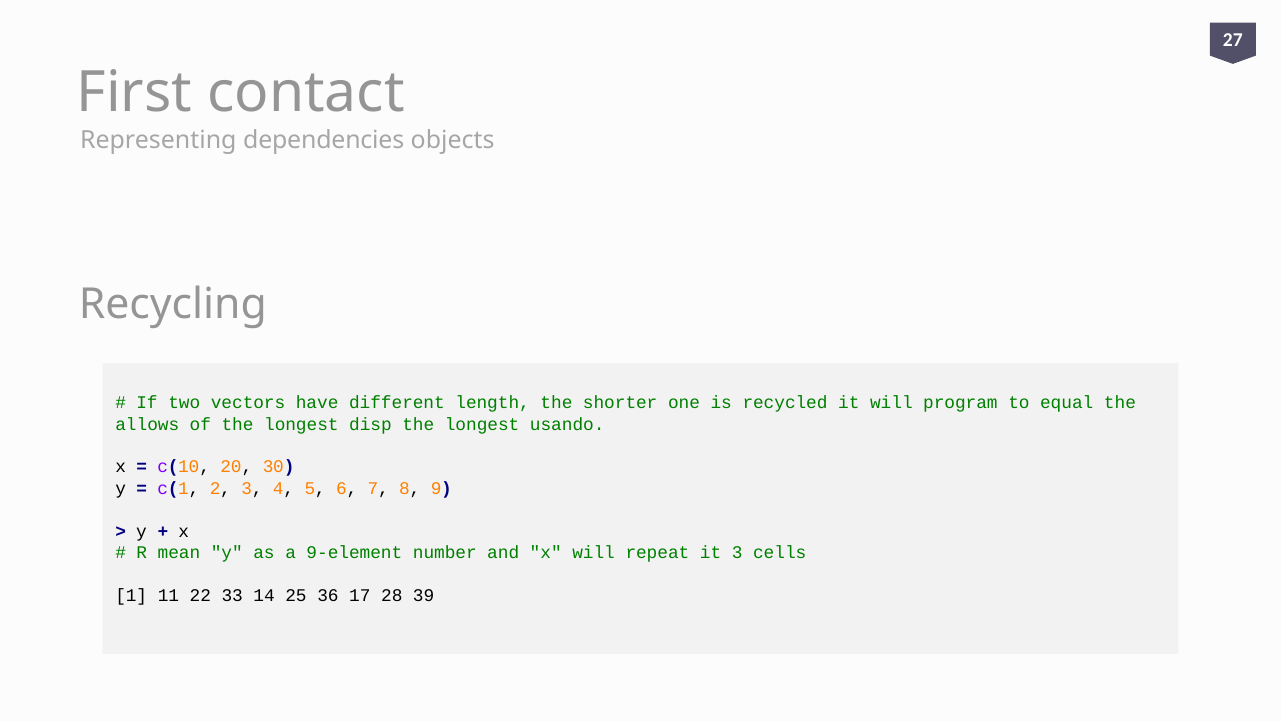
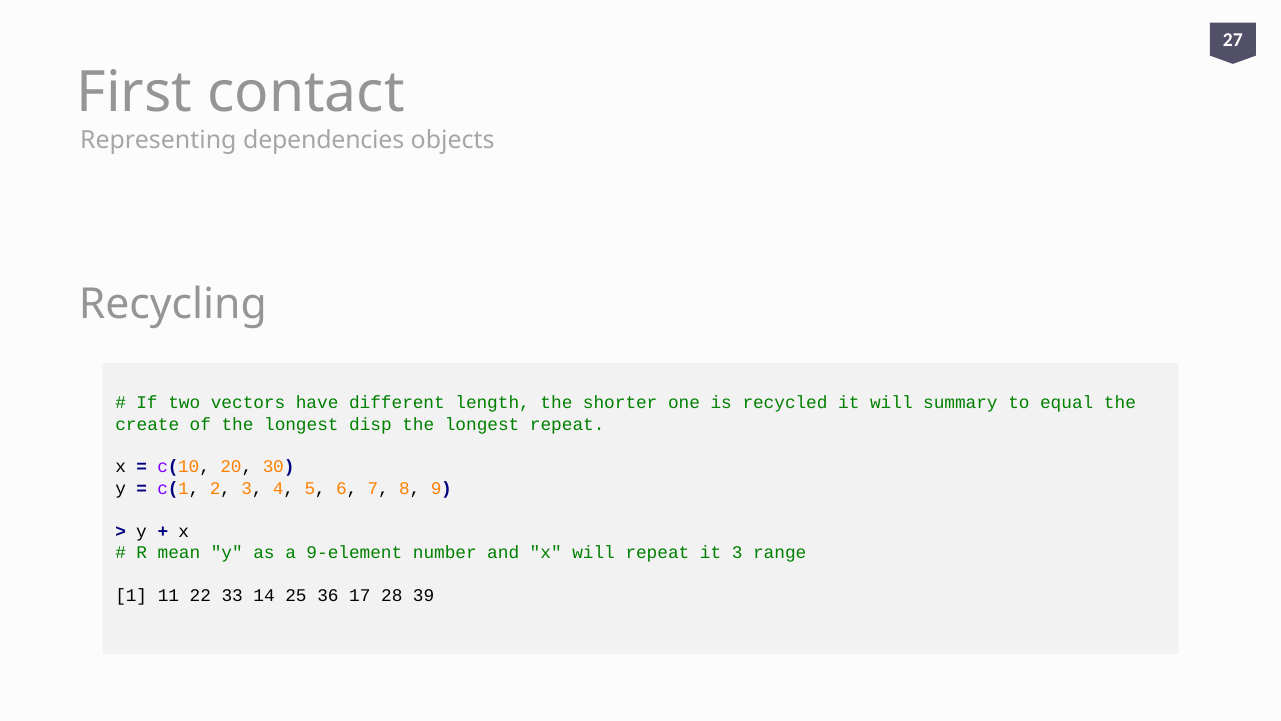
program: program -> summary (960, 403)
allows: allows -> create (147, 424)
longest usando: usando -> repeat (567, 424)
cells: cells -> range (780, 552)
